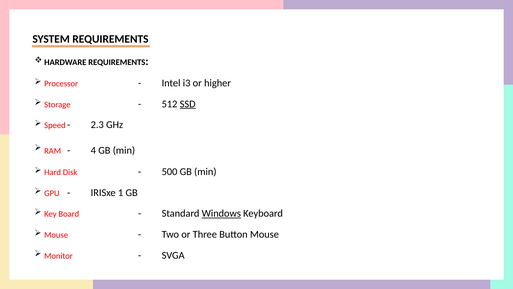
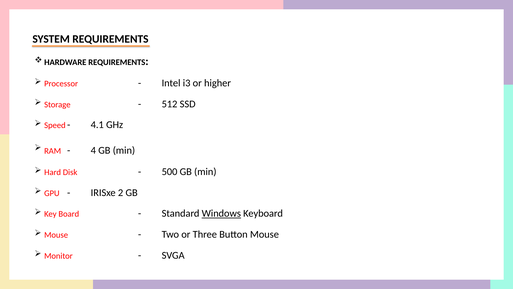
SSD underline: present -> none (188, 104)
2.3: 2.3 -> 4.1 (97, 125)
1: 1 -> 2 (121, 192)
